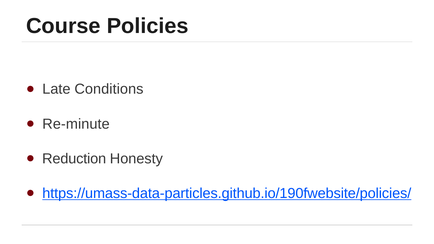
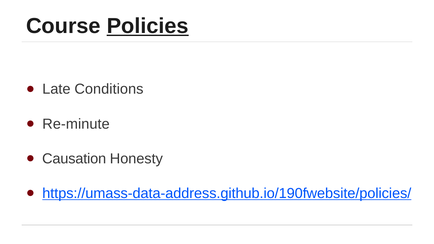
Policies underline: none -> present (148, 26)
Reduction: Reduction -> Causation (74, 159)
https://umass-data-particles.github.io/190fwebsite/policies/: https://umass-data-particles.github.io/190fwebsite/policies/ -> https://umass-data-address.github.io/190fwebsite/policies/ (227, 193)
